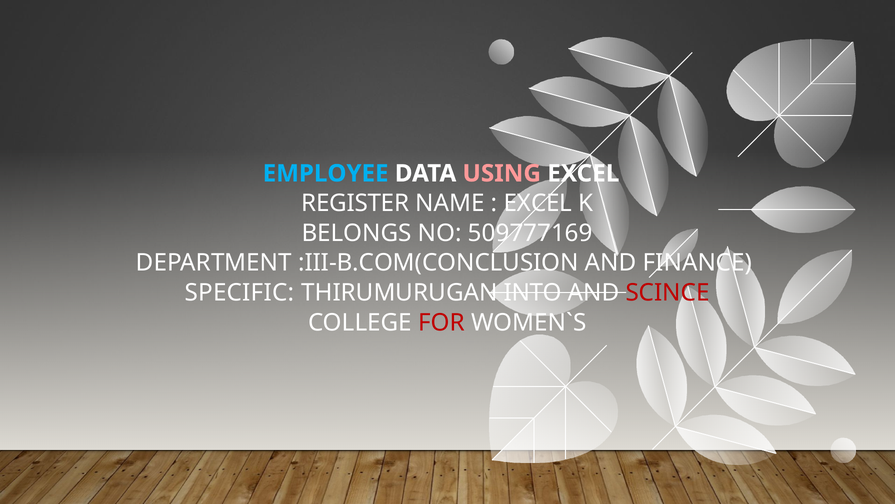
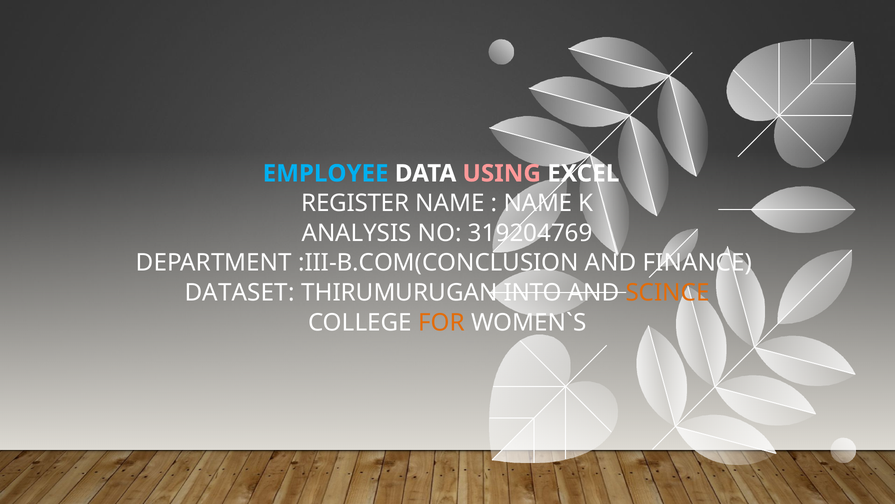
EXCEL: EXCEL -> NAME (538, 203)
BELONGS: BELONGS -> ANALYSIS (357, 233)
509777169: 509777169 -> 319204769 (530, 233)
SPECIFIC: SPECIFIC -> DATASET (240, 293)
SCINCE colour: red -> orange (668, 293)
FOR colour: red -> orange (442, 322)
